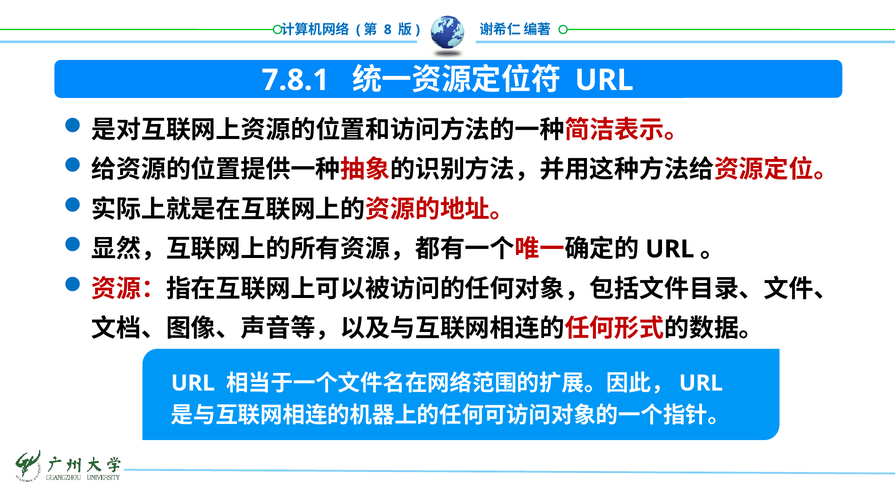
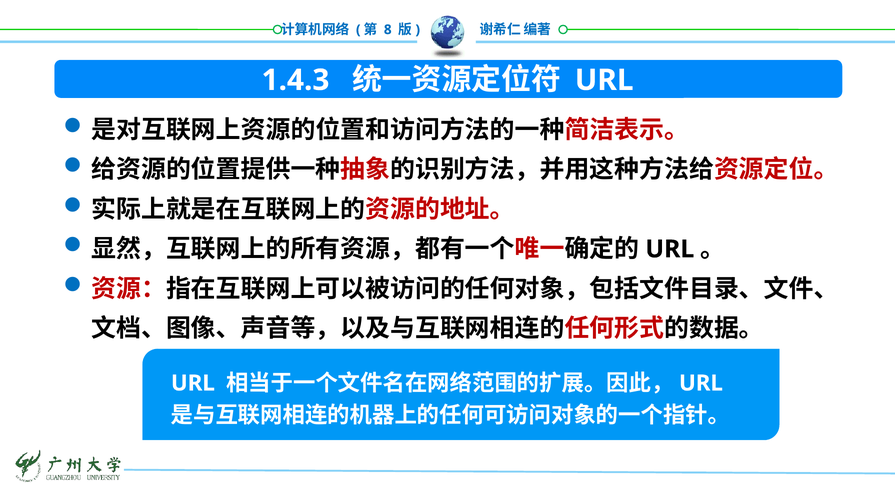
7.8.1: 7.8.1 -> 1.4.3 (295, 80)
